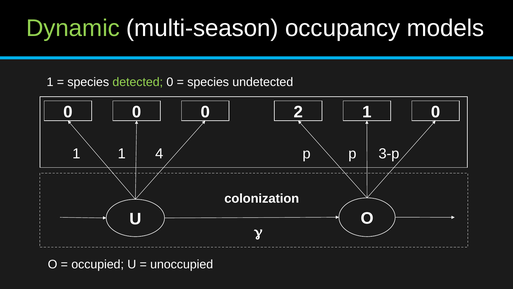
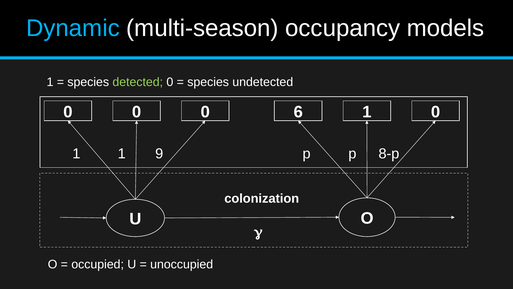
Dynamic colour: light green -> light blue (73, 28)
2: 2 -> 6 (298, 112)
4: 4 -> 9 (159, 154)
3-p: 3-p -> 8-p (389, 154)
